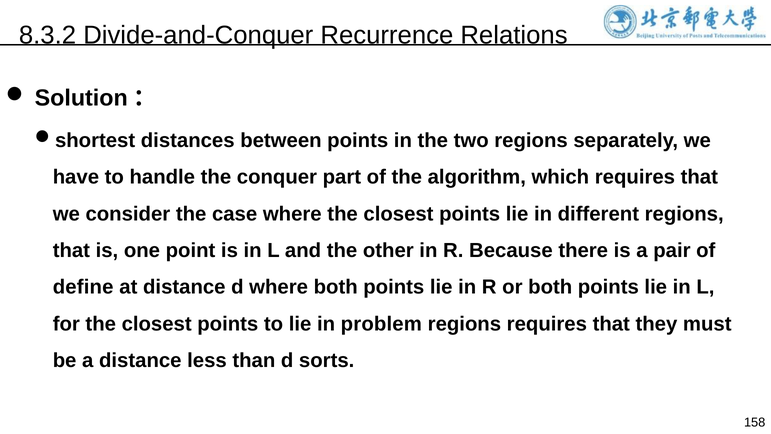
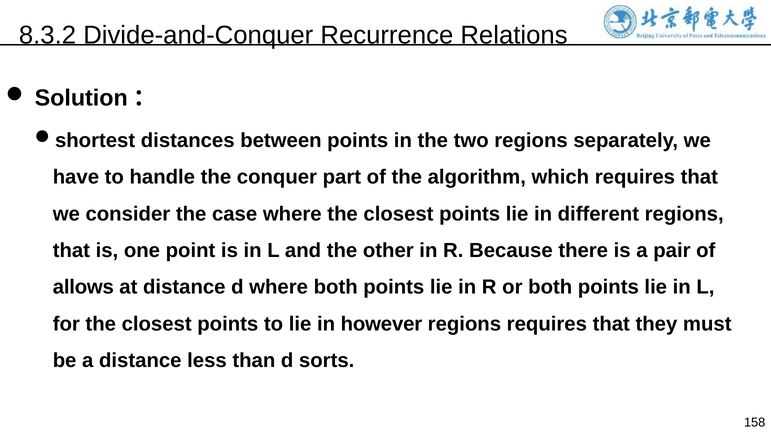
define: define -> allows (83, 287)
problem: problem -> however (381, 324)
